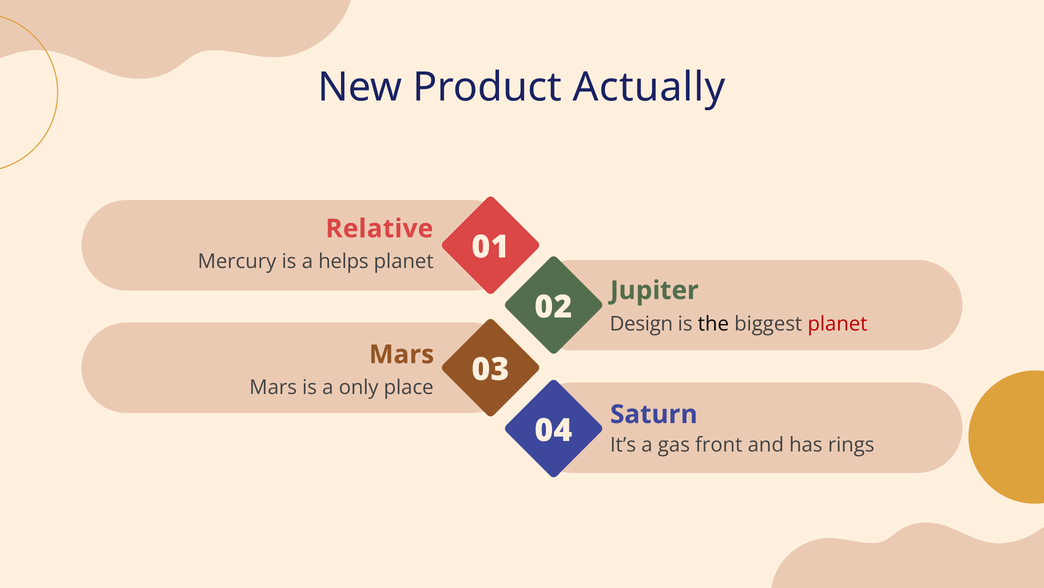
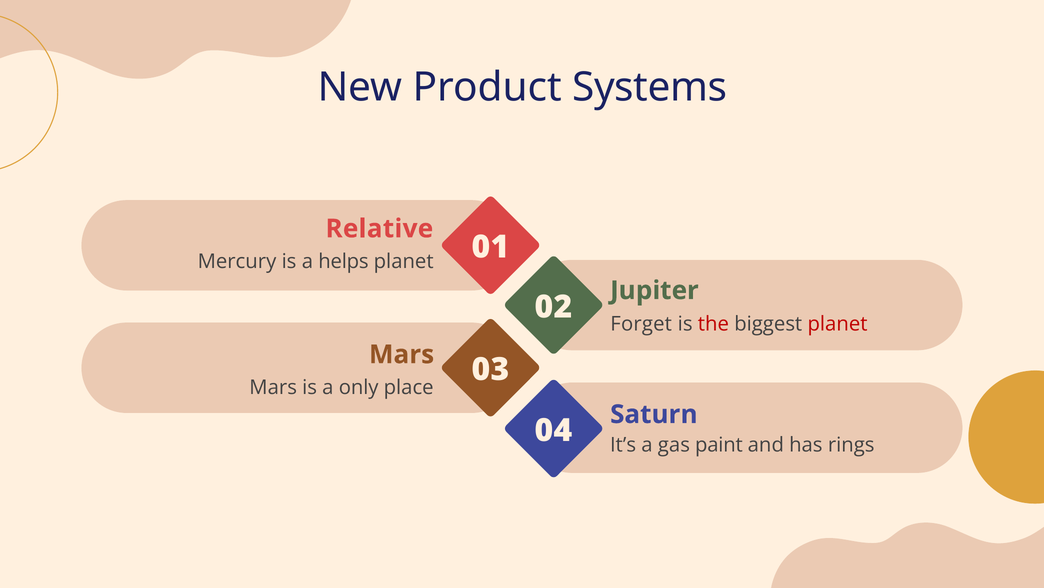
Actually: Actually -> Systems (650, 87)
Design: Design -> Forget (641, 323)
the colour: black -> red (713, 323)
front: front -> paint (719, 445)
